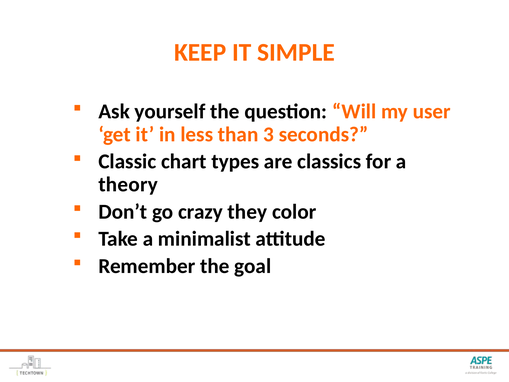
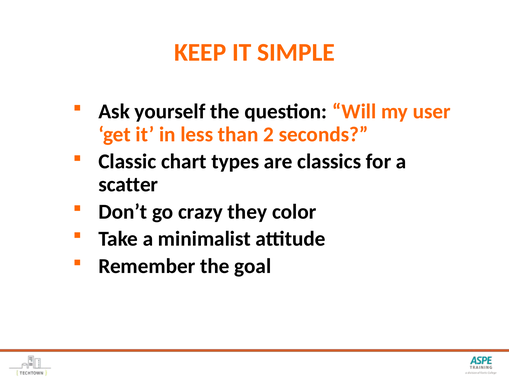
3: 3 -> 2 (269, 134)
theory: theory -> scatter (128, 184)
